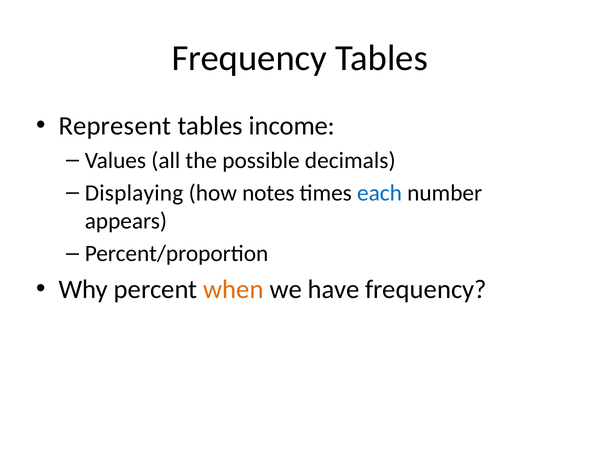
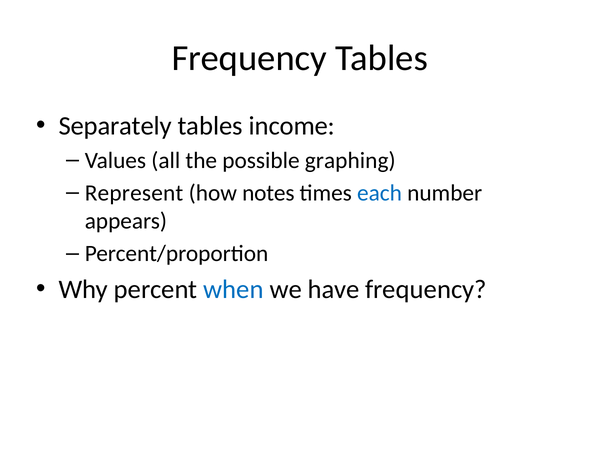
Represent: Represent -> Separately (115, 126)
decimals: decimals -> graphing (350, 160)
Displaying: Displaying -> Represent (134, 193)
when colour: orange -> blue (233, 289)
